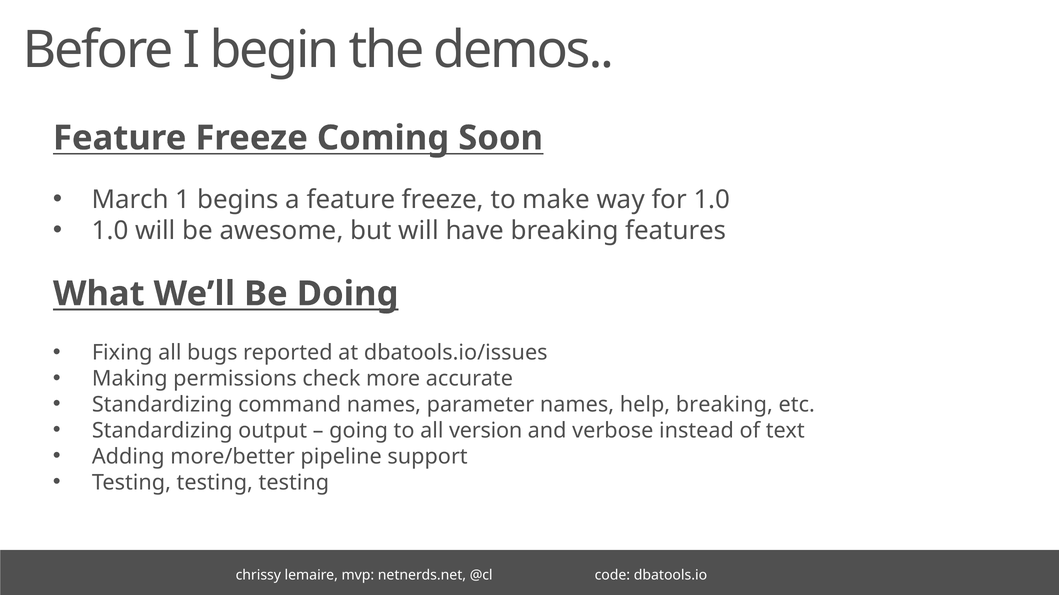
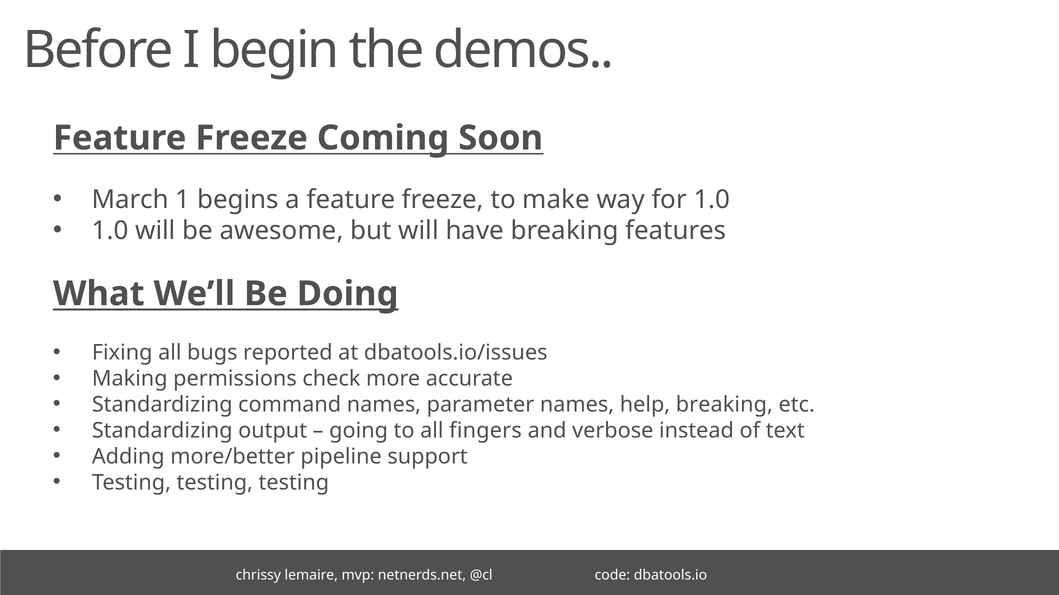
version: version -> fingers (485, 431)
